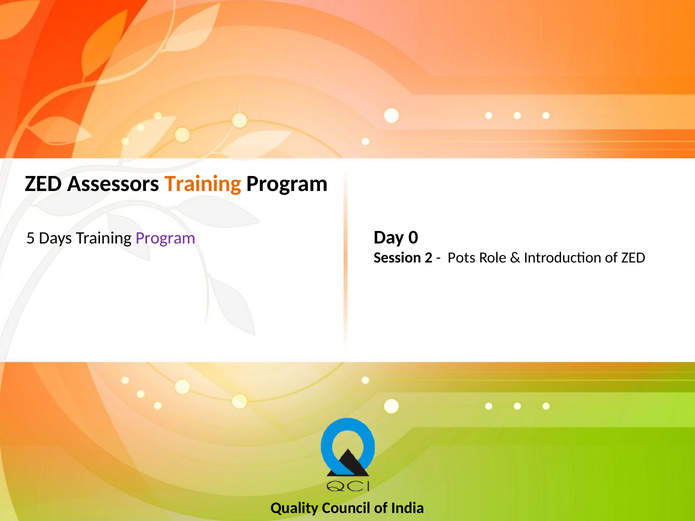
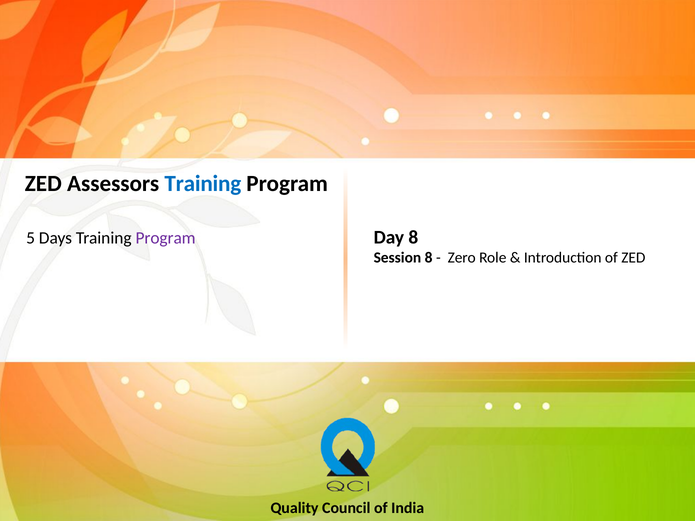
Training colour: orange -> blue (203, 184)
Day 0: 0 -> 8 (413, 237)
Session 2: 2 -> 8 (429, 258)
Pots: Pots -> Zero (462, 258)
